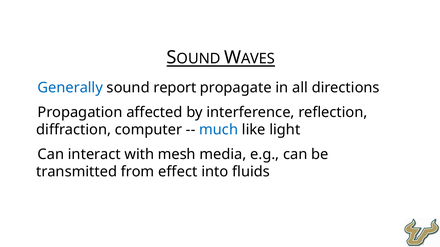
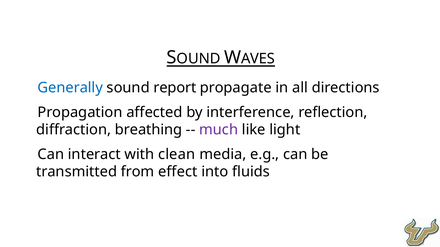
computer: computer -> breathing (149, 130)
much colour: blue -> purple (219, 130)
mesh: mesh -> clean (177, 155)
